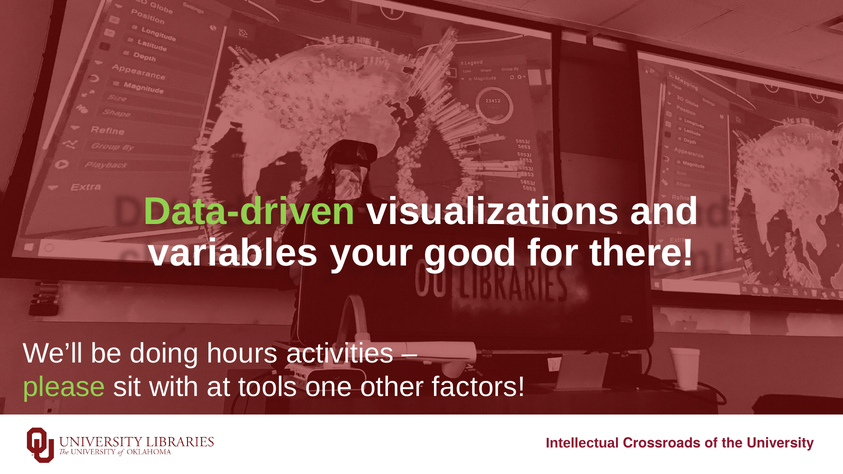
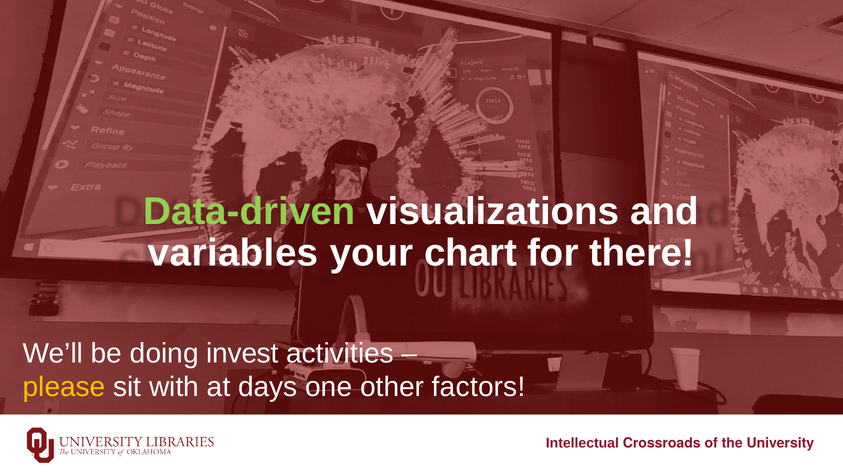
good: good -> chart (470, 253)
hours: hours -> invest (243, 354)
please colour: light green -> yellow (64, 387)
tools: tools -> days (268, 387)
